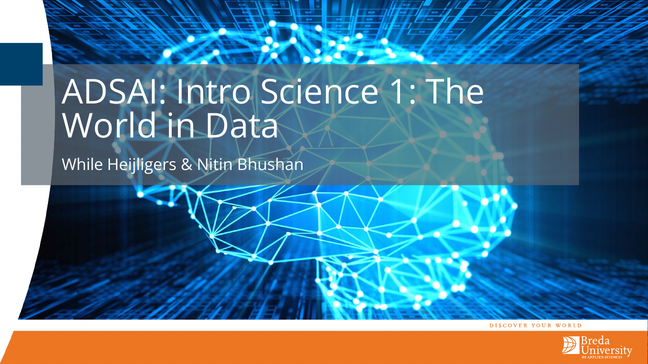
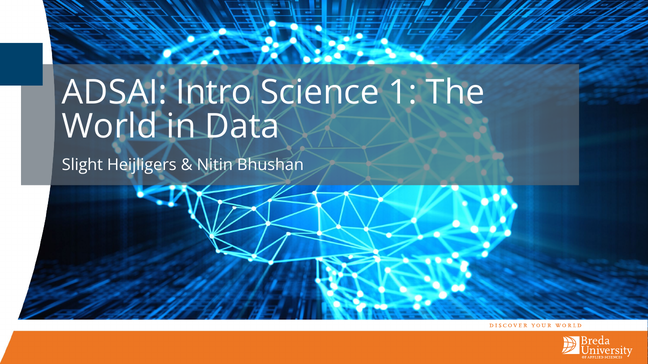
While: While -> Slight (82, 165)
